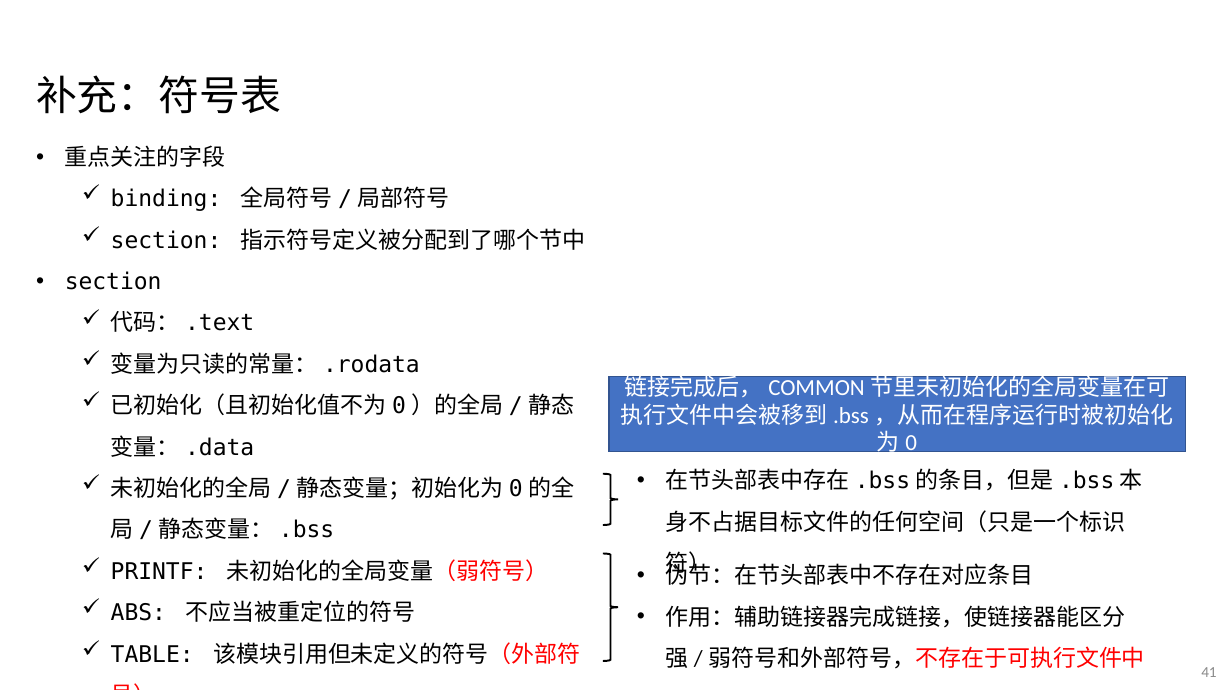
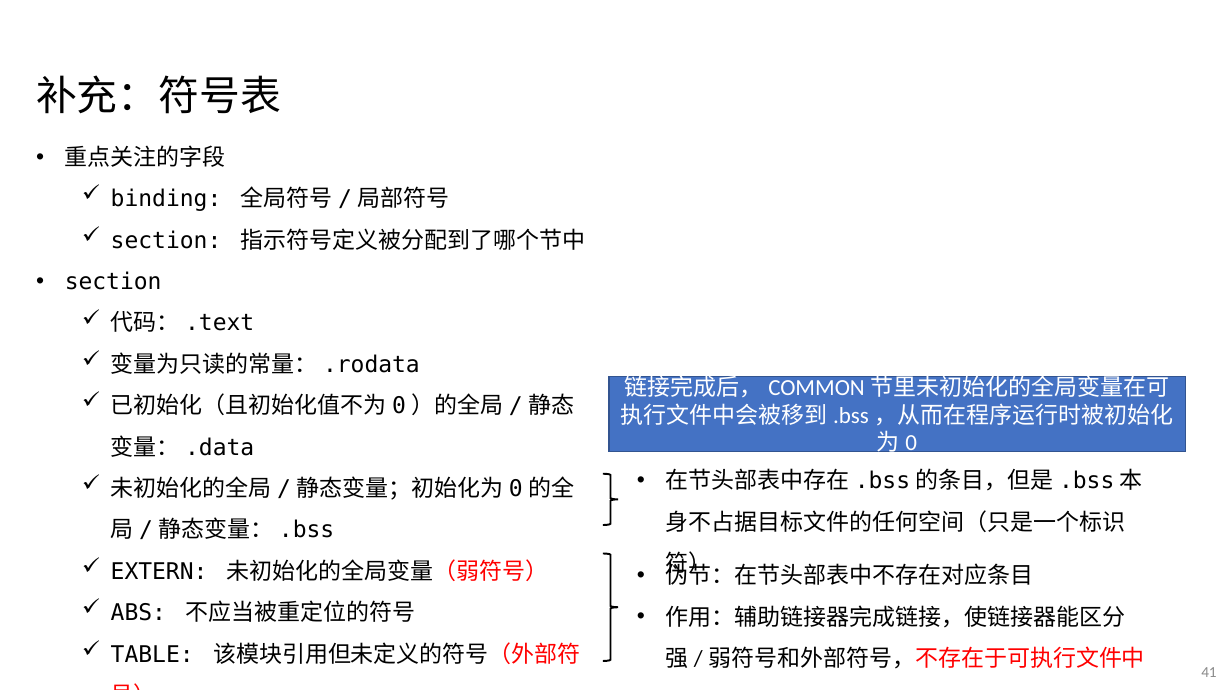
PRINTF: PRINTF -> EXTERN (159, 571)
